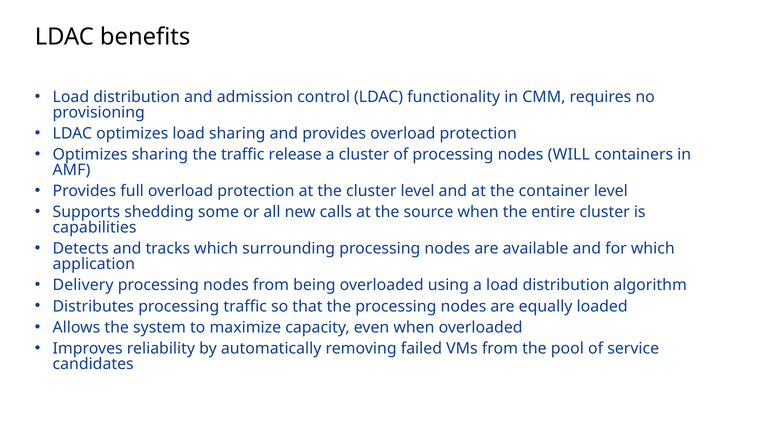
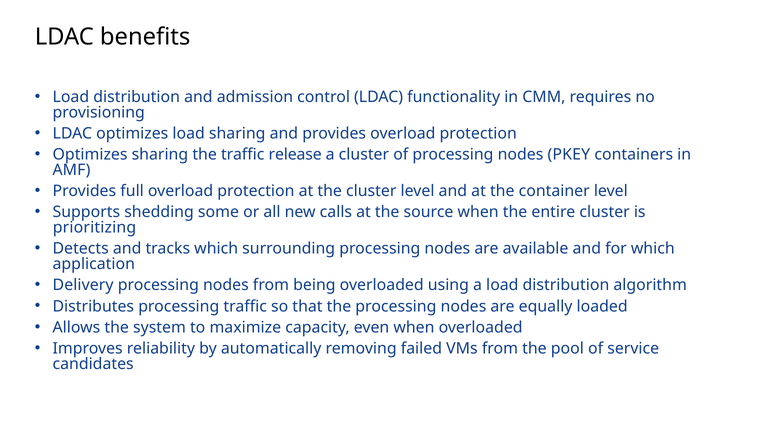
WILL: WILL -> PKEY (569, 155)
capabilities: capabilities -> prioritizing (94, 228)
